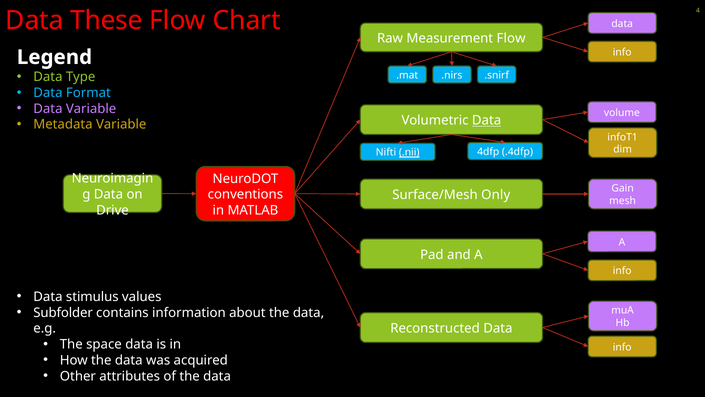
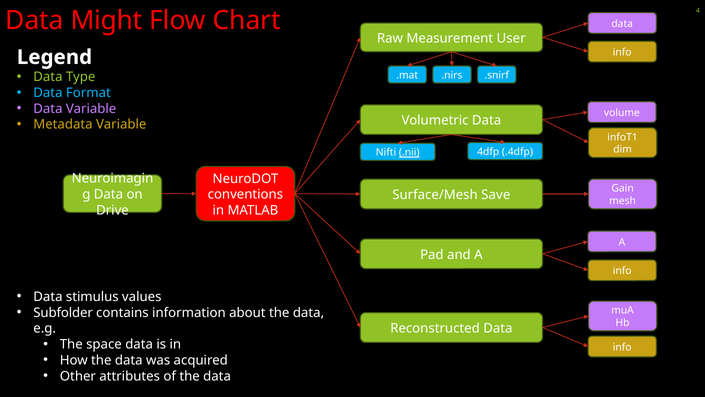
These: These -> Might (107, 20)
Measurement Flow: Flow -> User (511, 38)
Data underline: present -> none (487, 120)
Only: Only -> Save (496, 195)
